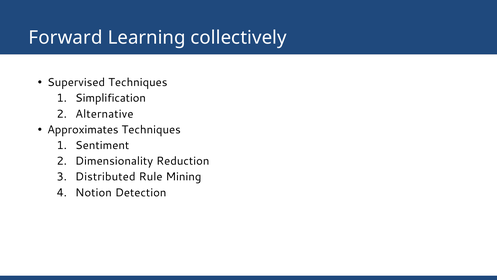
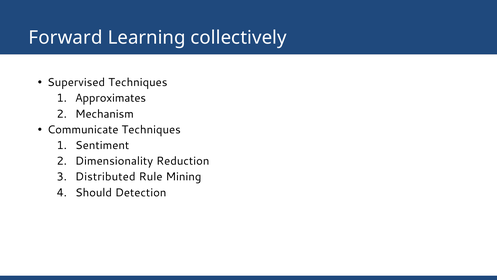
Simplification: Simplification -> Approximates (111, 98)
Alternative: Alternative -> Mechanism (104, 114)
Approximates: Approximates -> Communicate (83, 129)
Notion: Notion -> Should (94, 192)
